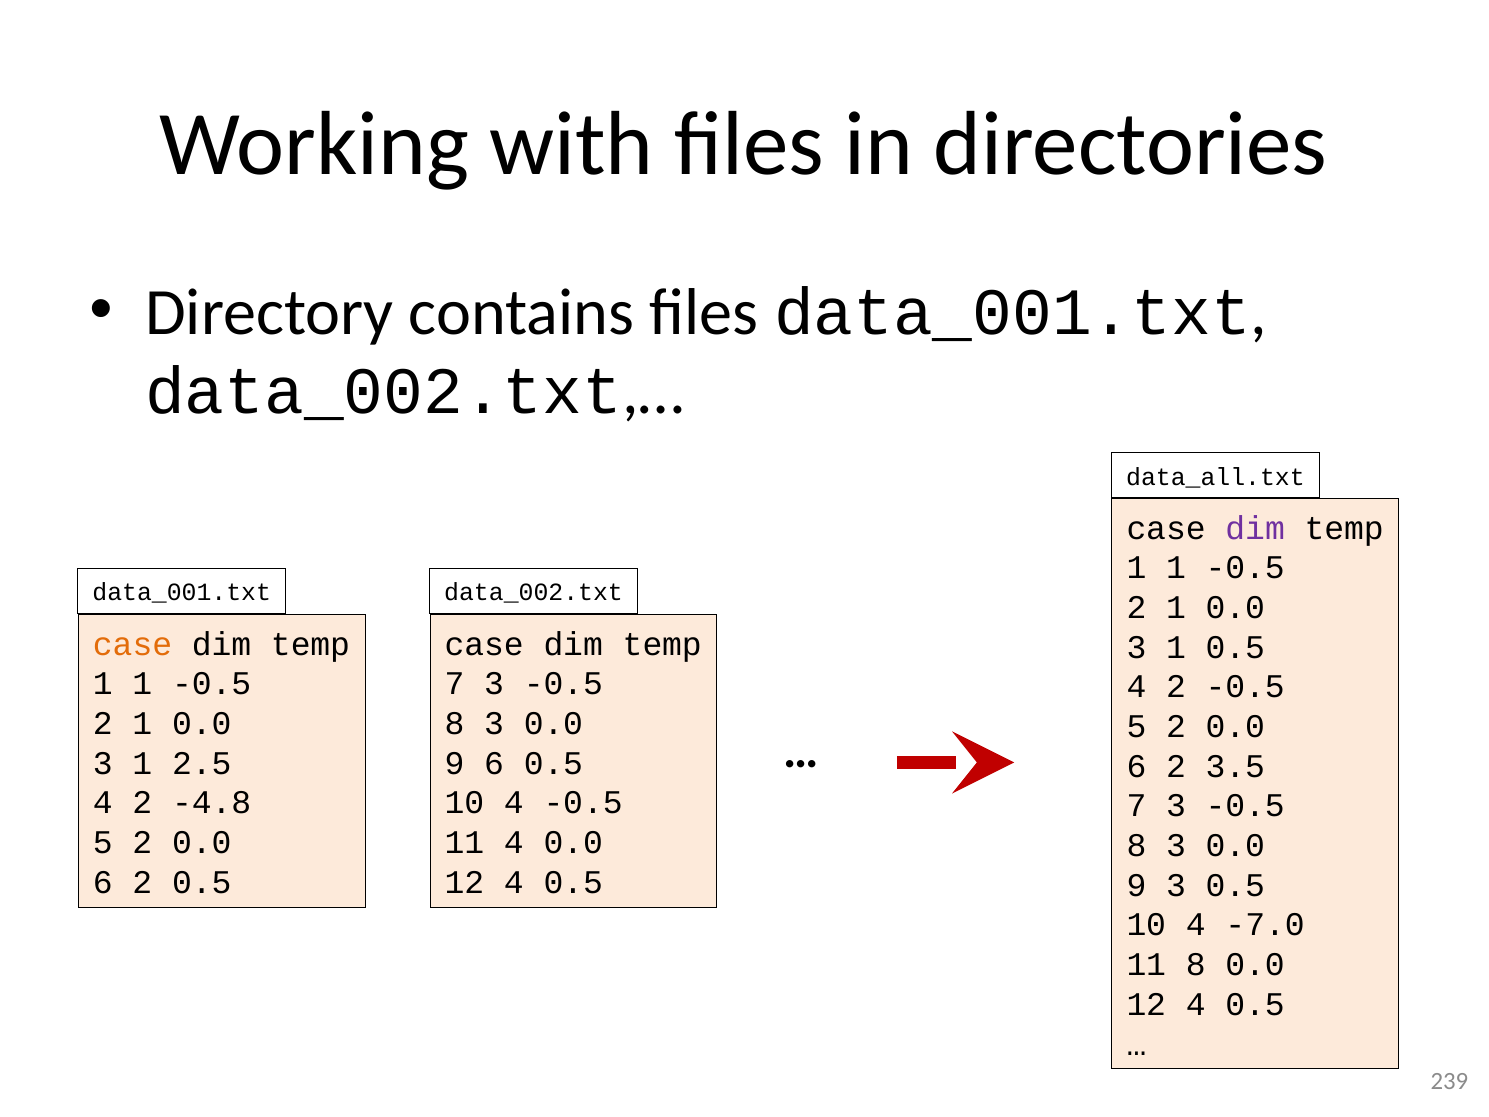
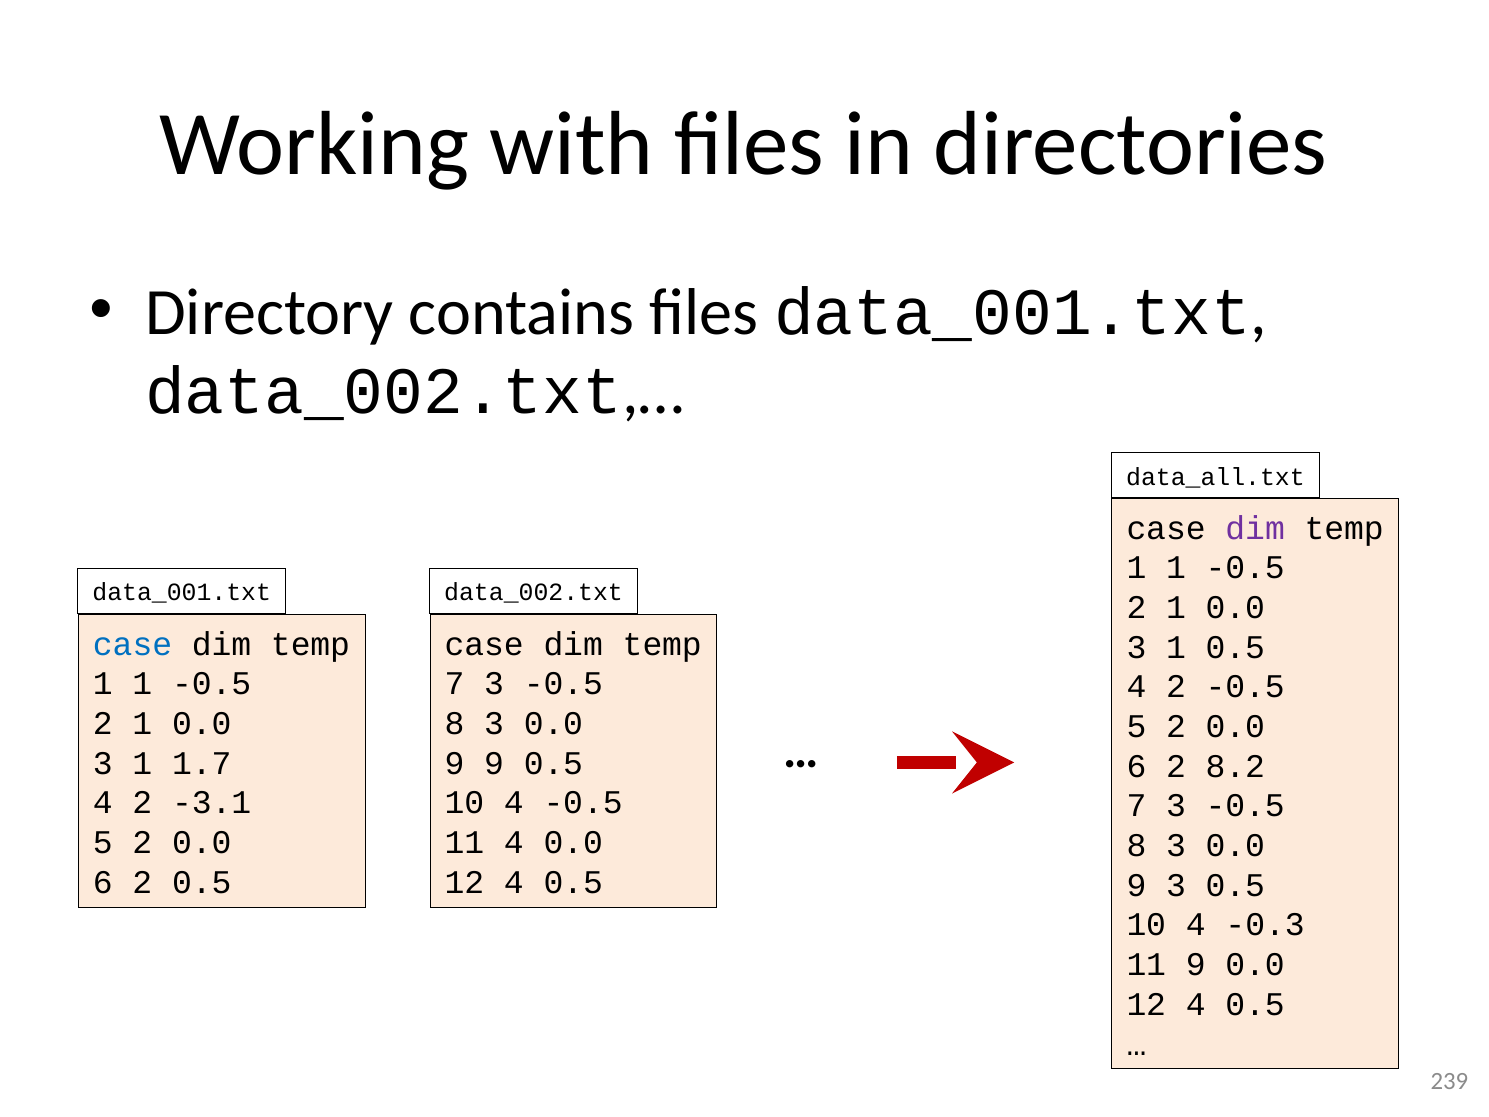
case colour: orange -> blue (133, 644)
2.5: 2.5 -> 1.7 (202, 763)
9 6: 6 -> 9 (494, 763)
3.5: 3.5 -> 8.2 (1235, 766)
-4.8: -4.8 -> -3.1 (212, 803)
-7.0: -7.0 -> -0.3 (1265, 925)
11 8: 8 -> 9 (1196, 965)
